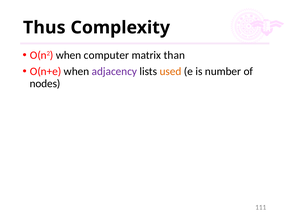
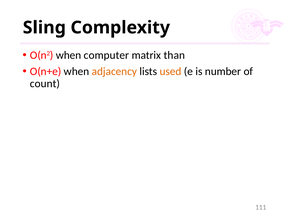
Thus: Thus -> Sling (44, 28)
adjacency colour: purple -> orange (114, 71)
nodes: nodes -> count (45, 83)
